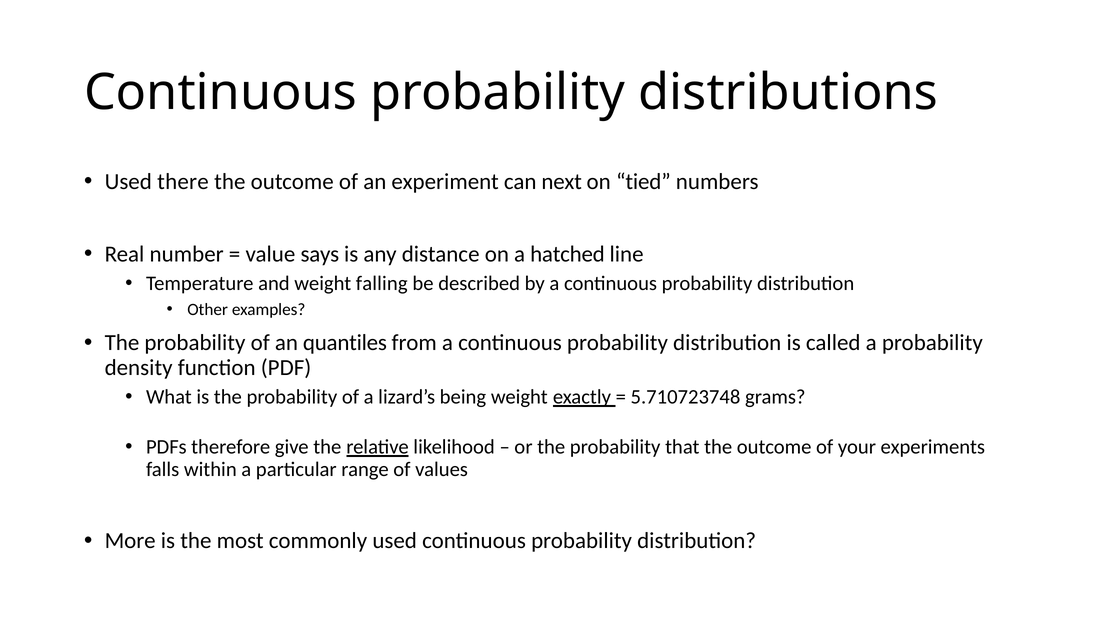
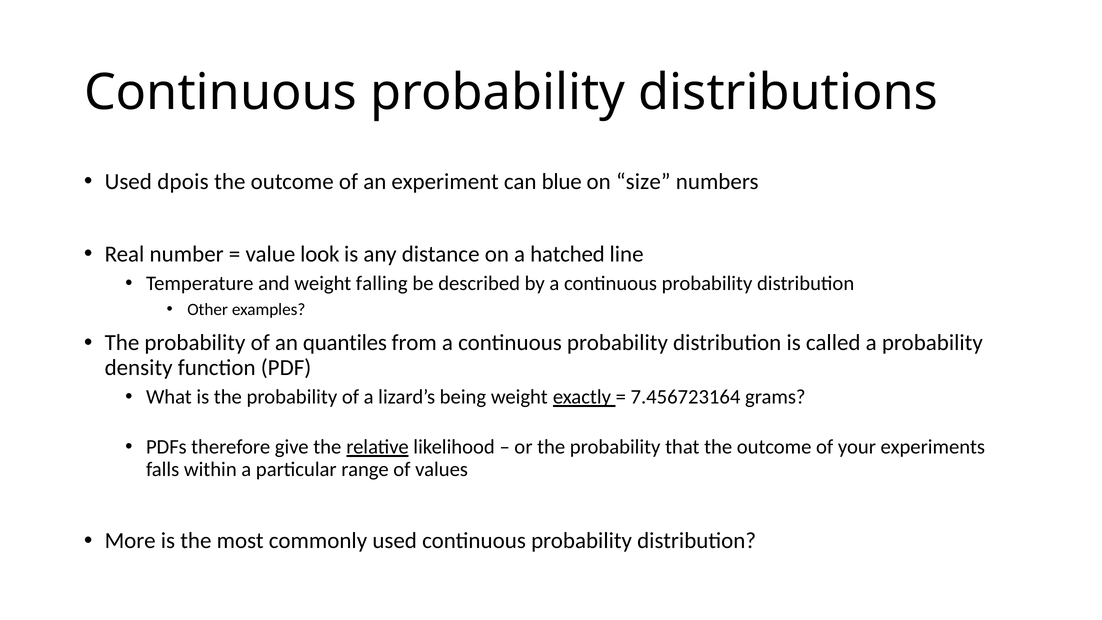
there: there -> dpois (183, 181)
next: next -> blue (562, 181)
tied: tied -> size (643, 181)
says: says -> look (320, 254)
5.710723748: 5.710723748 -> 7.456723164 (685, 397)
